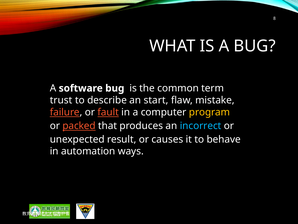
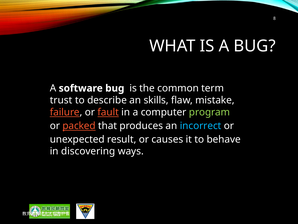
start: start -> skills (156, 100)
program colour: yellow -> light green (209, 112)
automation: automation -> discovering (88, 151)
